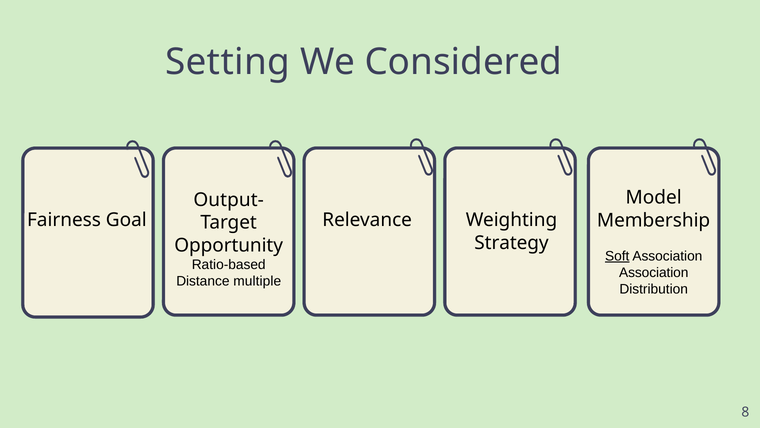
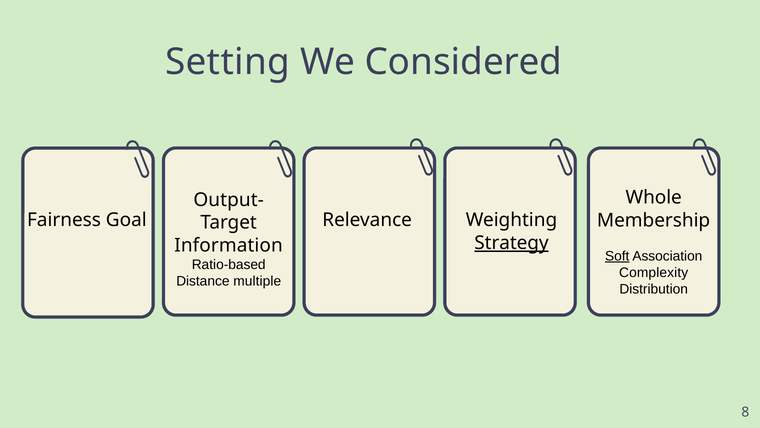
Model: Model -> Whole (654, 197)
Strategy underline: none -> present (512, 243)
Opportunity: Opportunity -> Information (229, 245)
Association: Association -> Complexity (654, 272)
